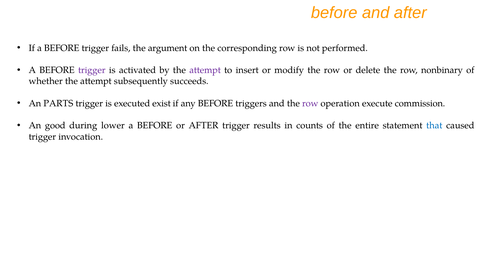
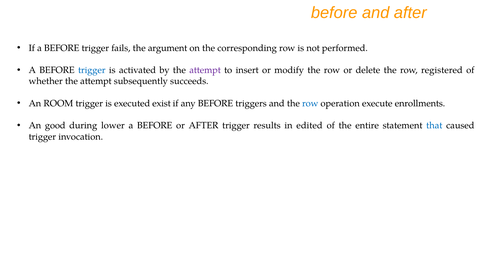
trigger colour: purple -> blue (92, 70)
nonbinary: nonbinary -> registered (442, 70)
PARTS: PARTS -> ROOM (58, 103)
row colour: purple -> blue (310, 103)
commission: commission -> enrollments (420, 103)
counts: counts -> edited (310, 125)
